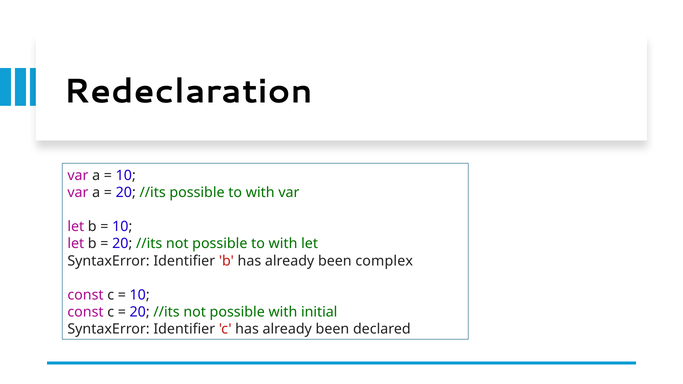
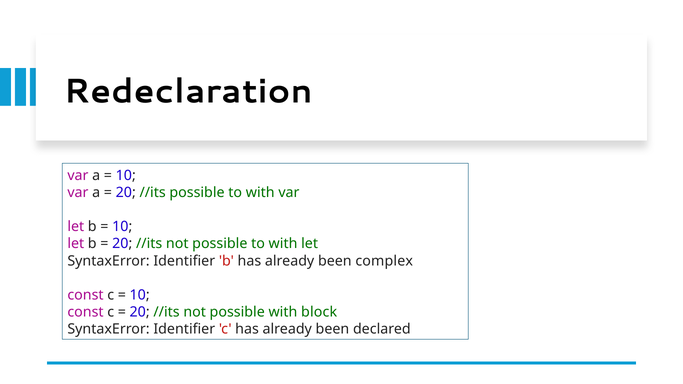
initial: initial -> block (319, 312)
